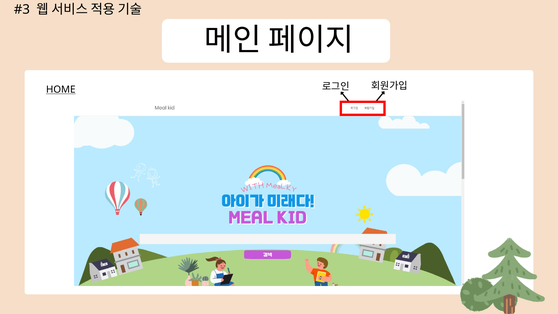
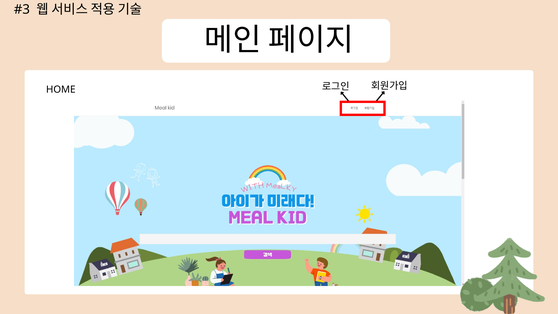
HOME underline: present -> none (61, 90)
